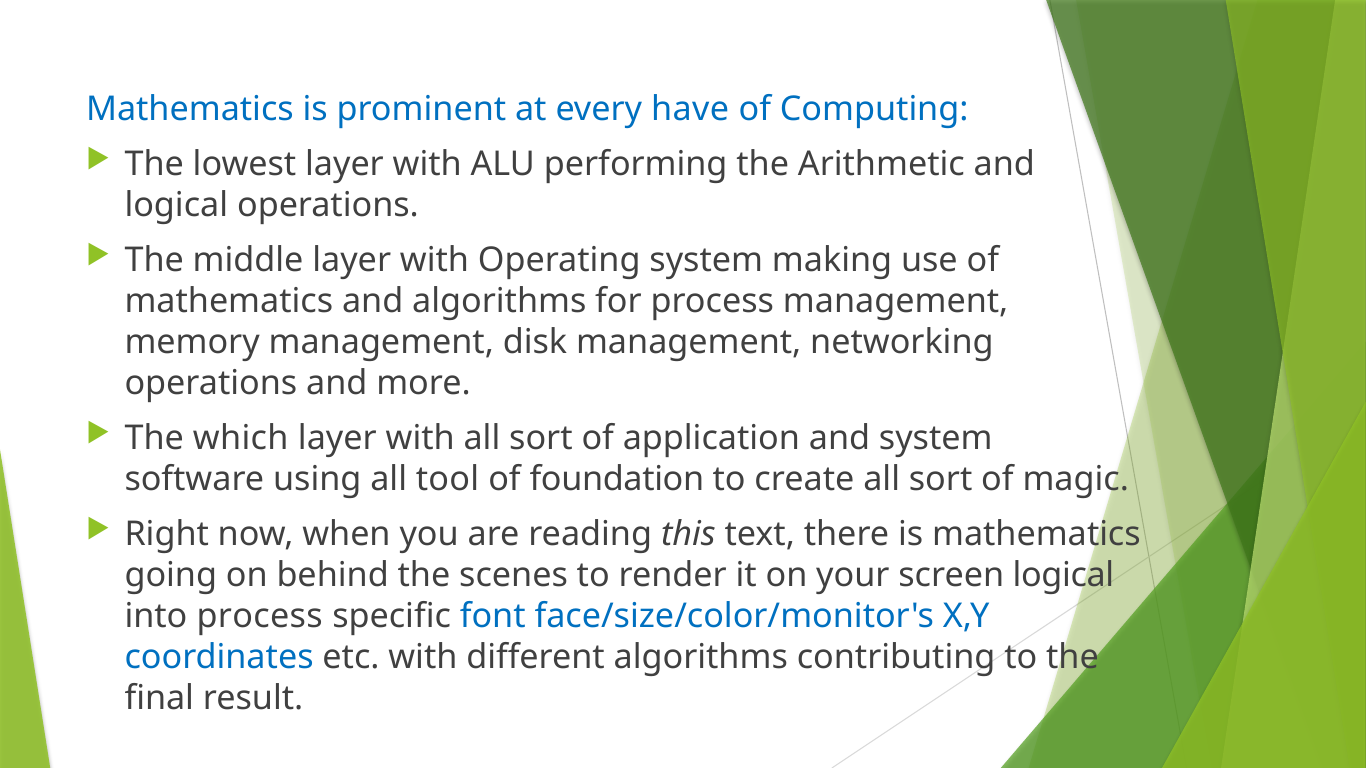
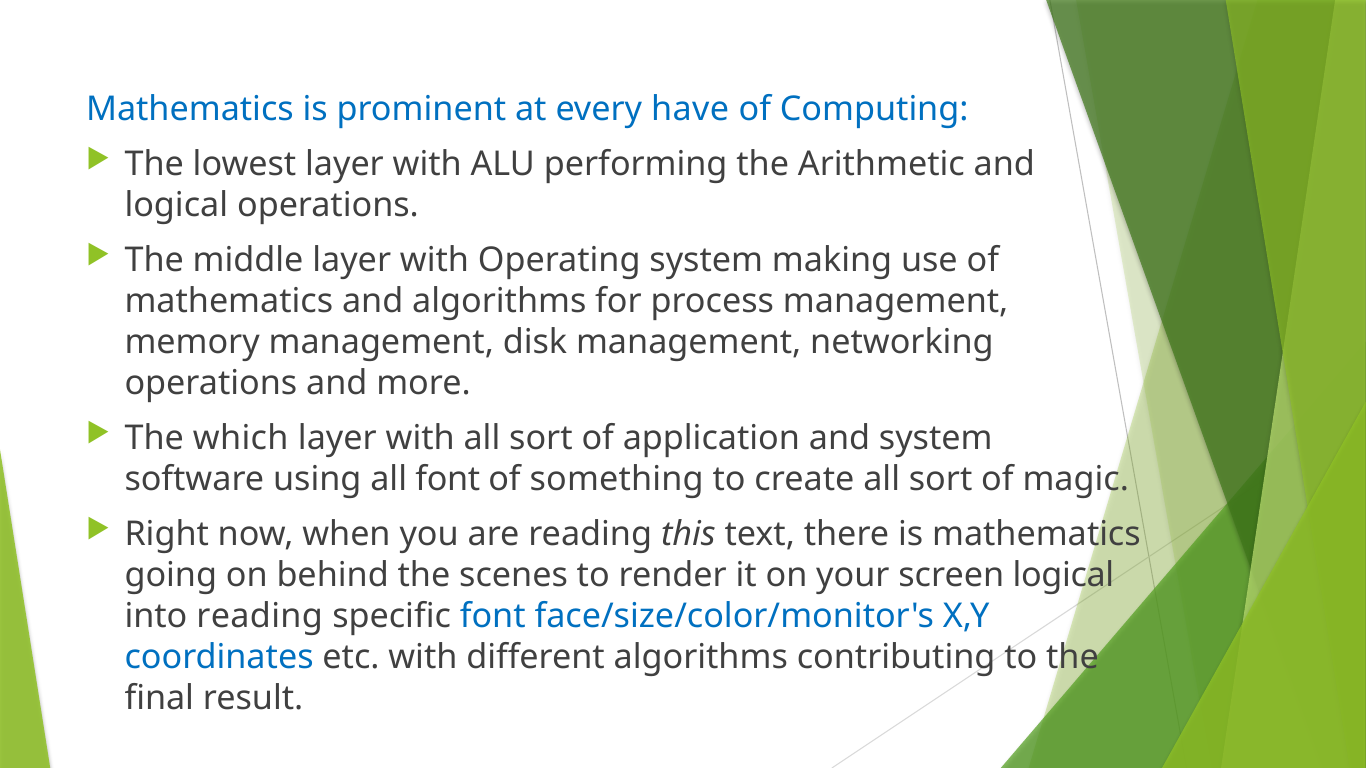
all tool: tool -> font (448, 480)
foundation: foundation -> something (617, 480)
into process: process -> reading (260, 617)
